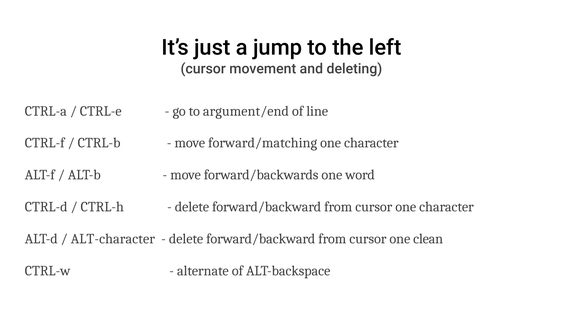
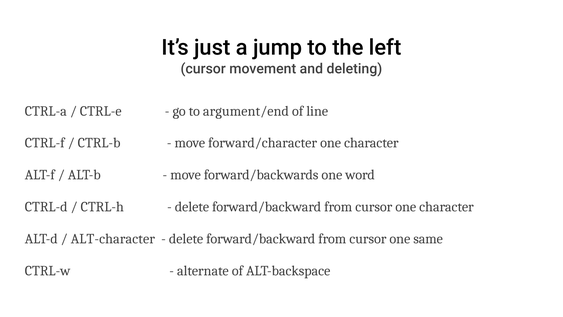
forward/matching: forward/matching -> forward/character (263, 143)
clean: clean -> same (428, 239)
